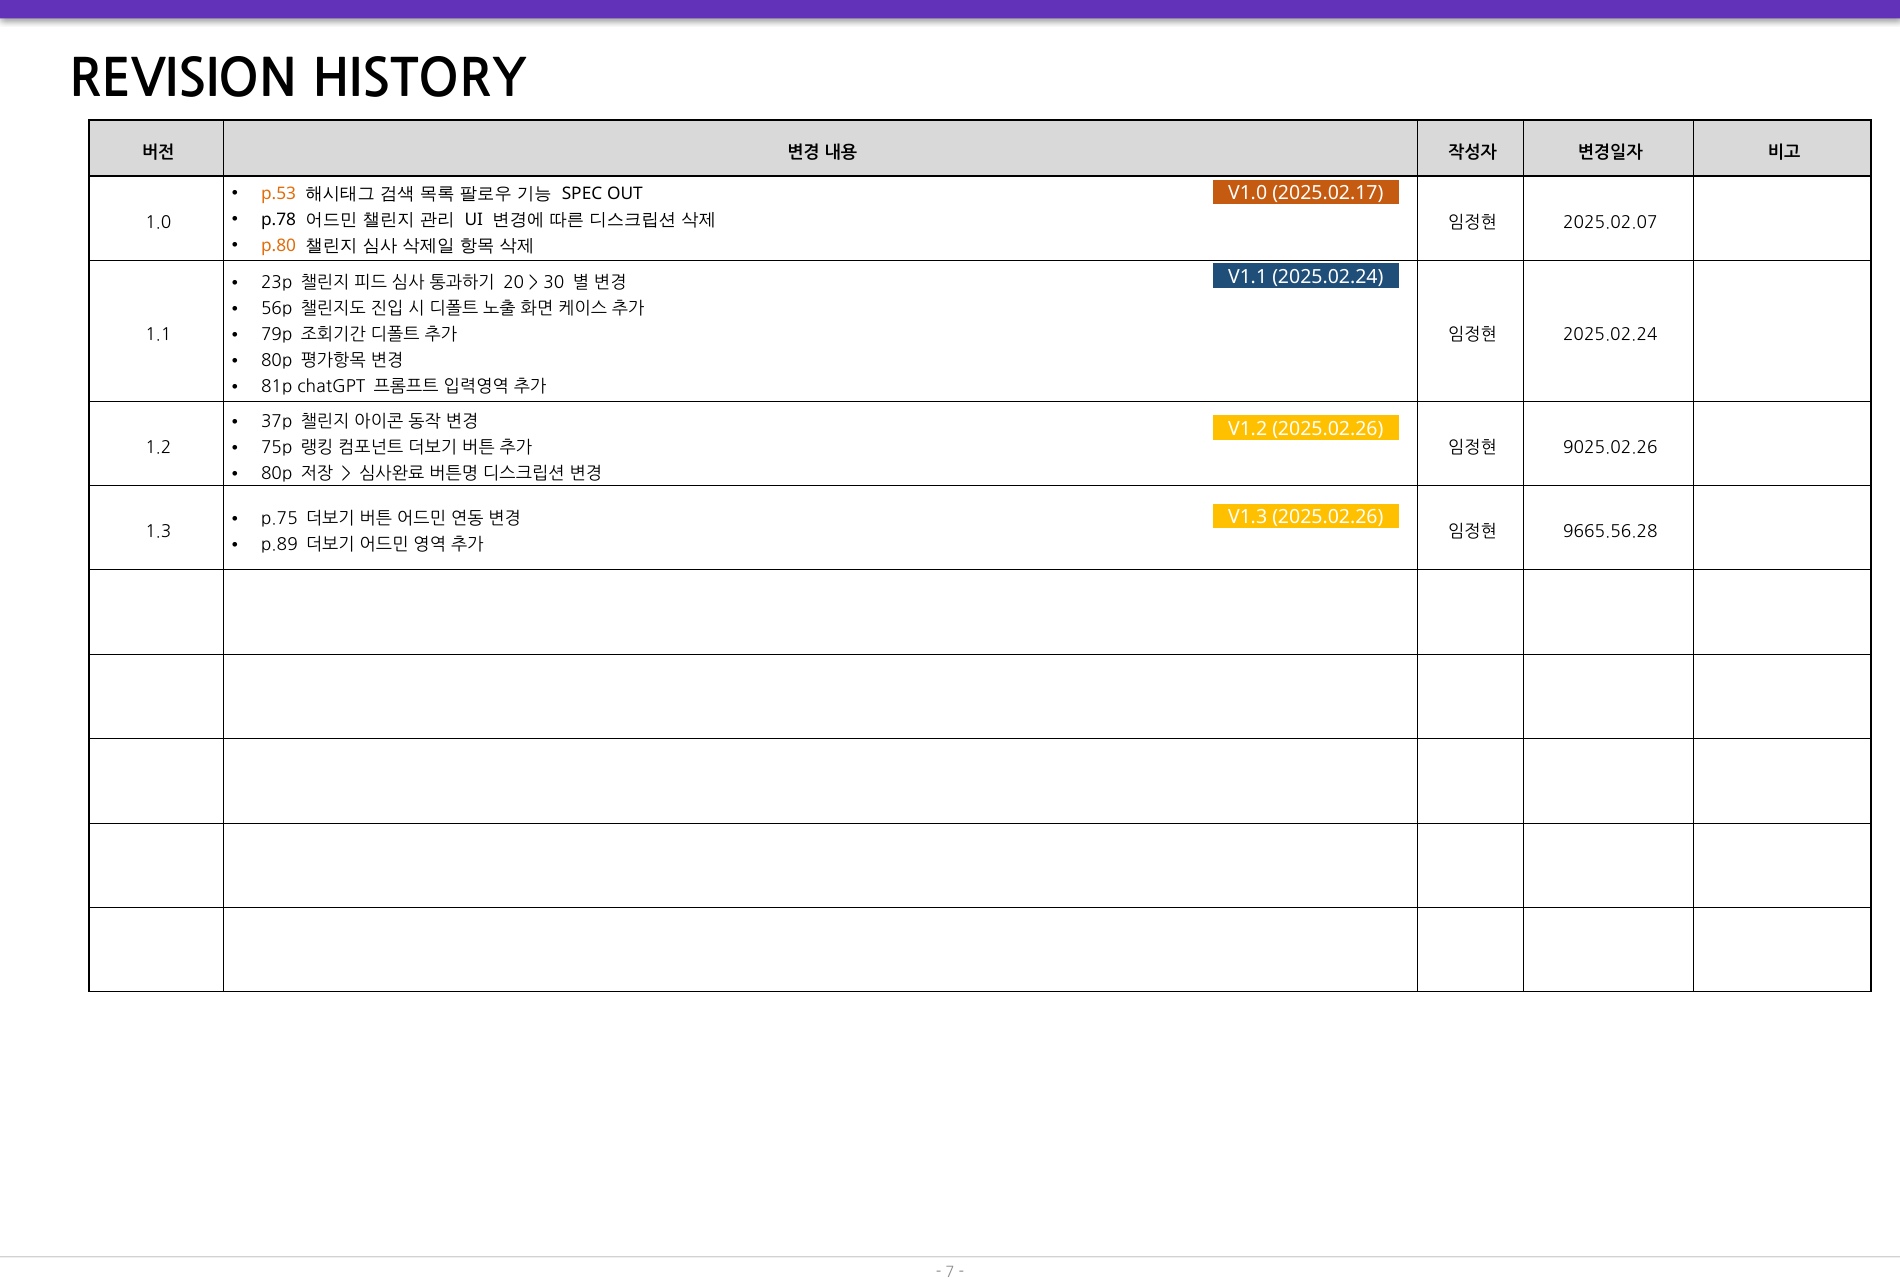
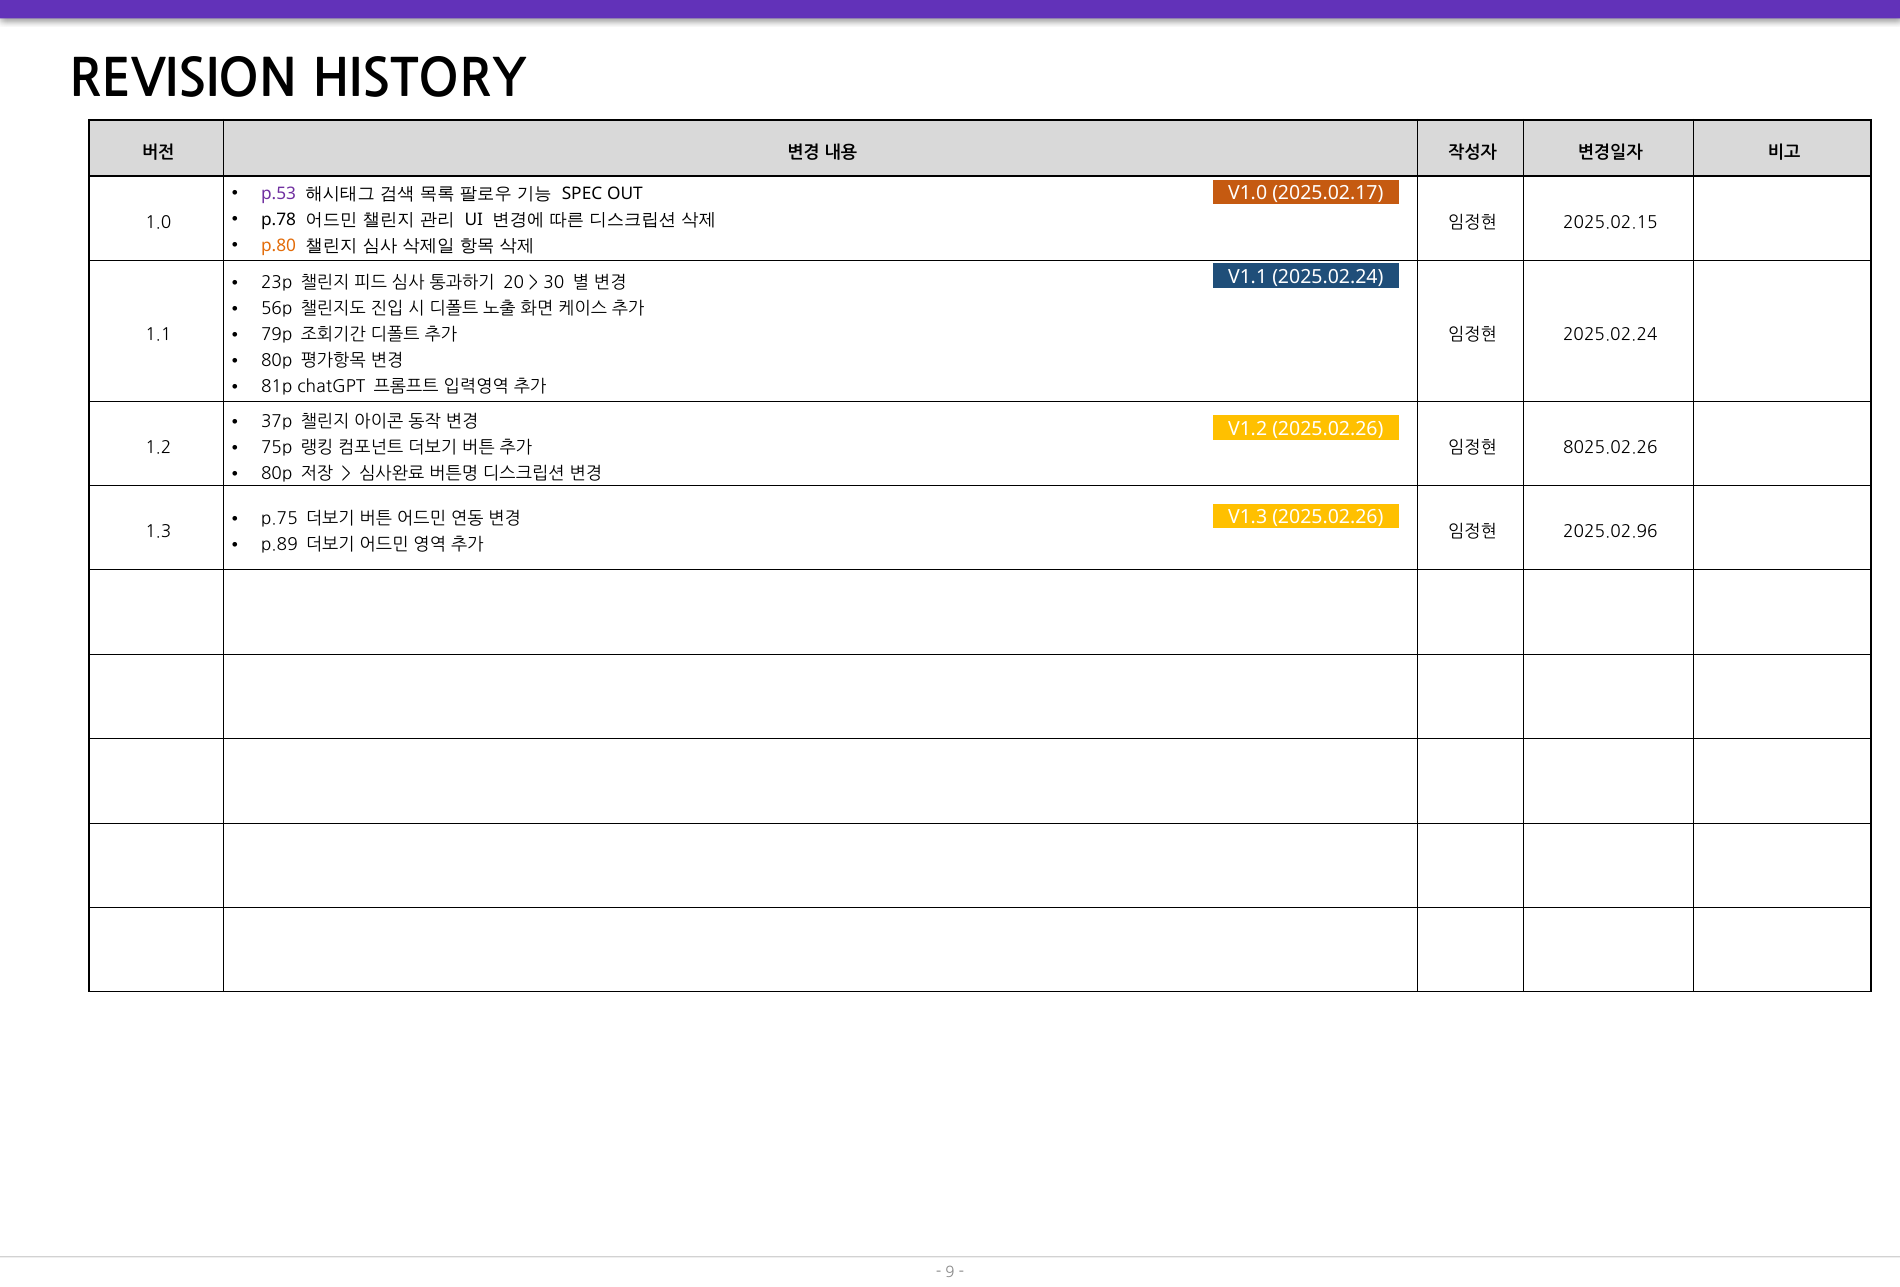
p.53 colour: orange -> purple (279, 194)
2025.02.07: 2025.02.07 -> 2025.02.15 (1610, 222)
9025.02.26: 9025.02.26 -> 8025.02.26 (1610, 448)
9665.56.28: 9665.56.28 -> 2025.02.96 (1610, 532)
7: 7 -> 9 (950, 1273)
